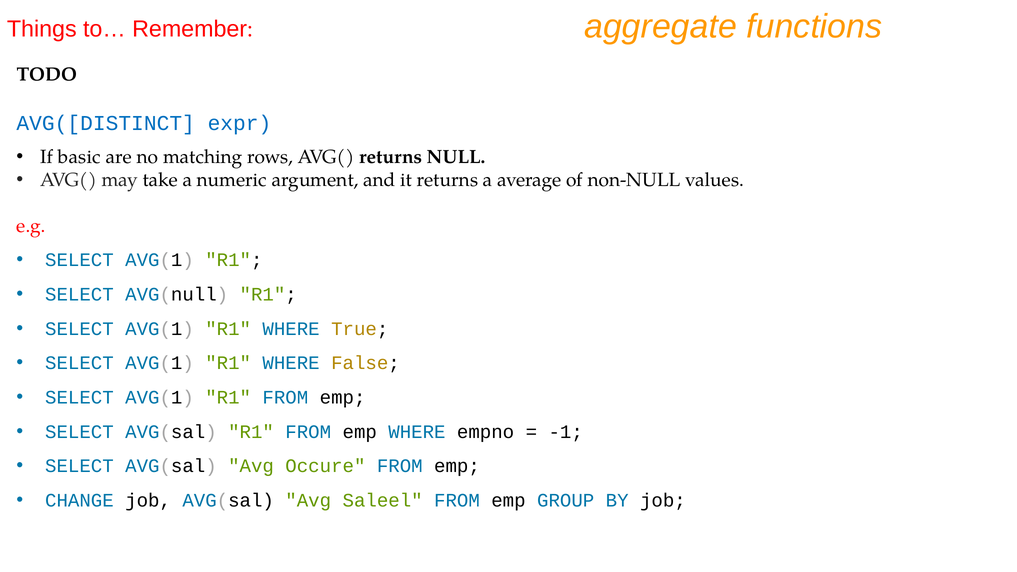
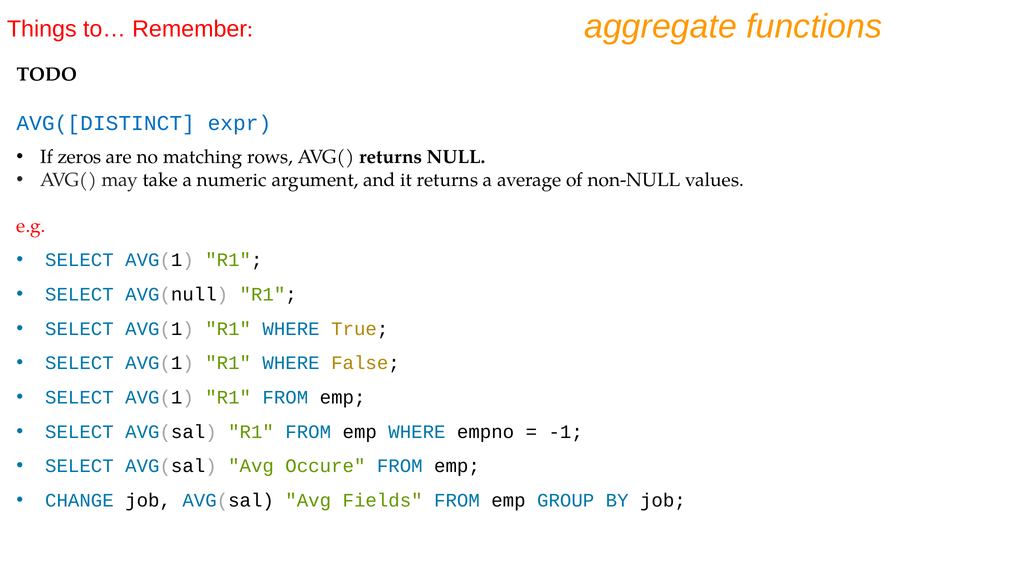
basic: basic -> zeros (80, 157)
Saleel: Saleel -> Fields (383, 500)
